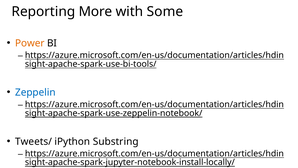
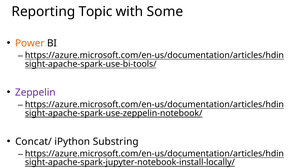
More: More -> Topic (96, 12)
Zeppelin colour: blue -> purple (35, 92)
Tweets/: Tweets/ -> Concat/ (34, 141)
